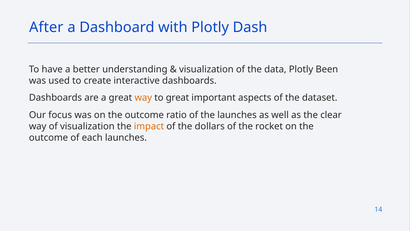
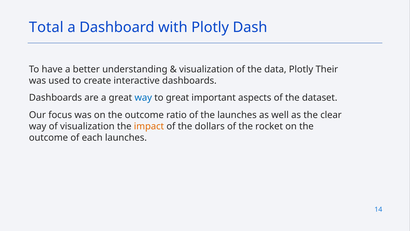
After: After -> Total (46, 27)
Been: Been -> Their (327, 69)
way colour: orange -> blue (143, 98)
